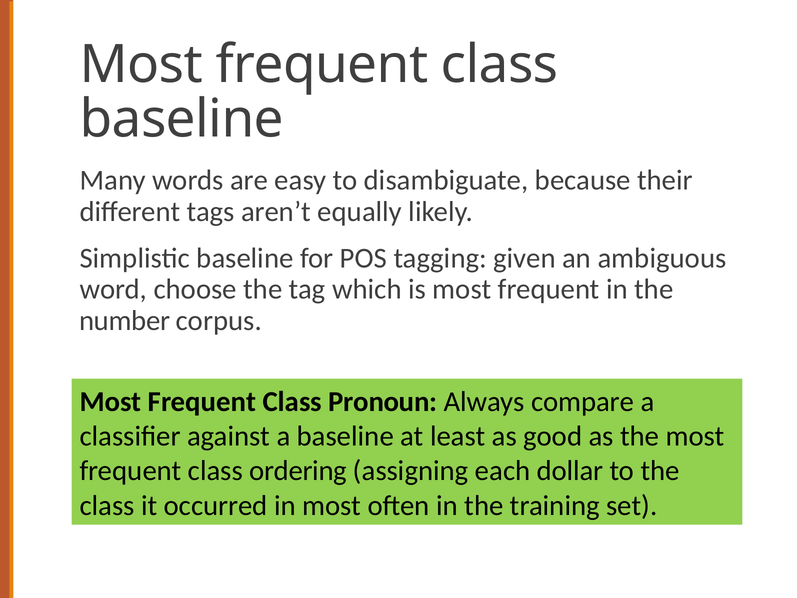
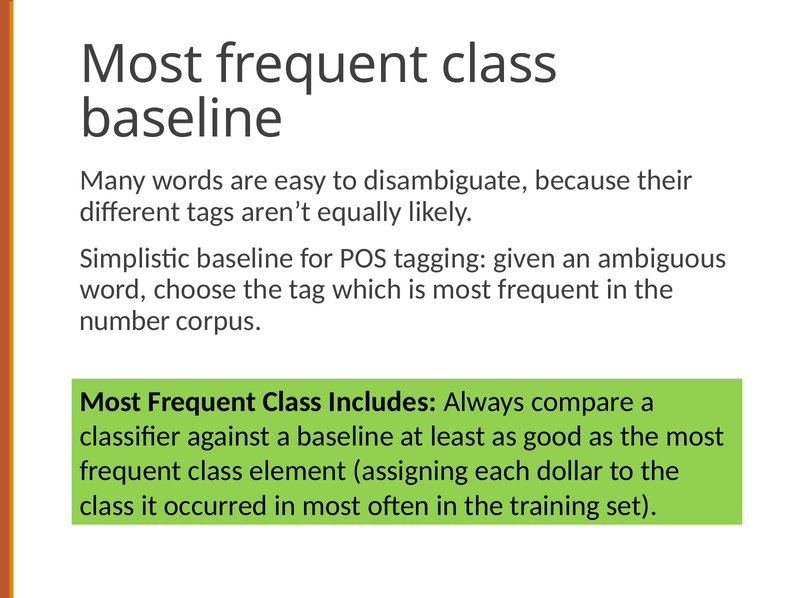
Pronoun: Pronoun -> Includes (383, 402)
ordering: ordering -> element (298, 471)
